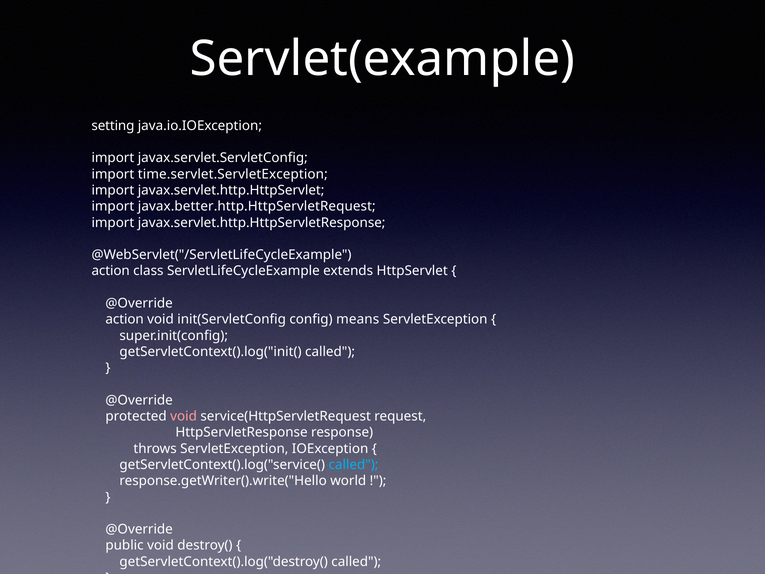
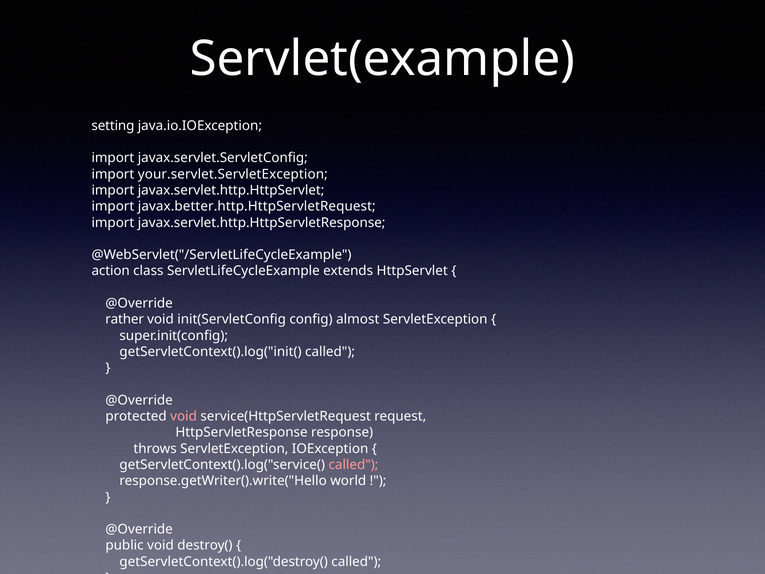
time.servlet.ServletException: time.servlet.ServletException -> your.servlet.ServletException (233, 174)
action: action -> rather (125, 319)
means: means -> almost (358, 319)
called colour: light blue -> pink (353, 465)
